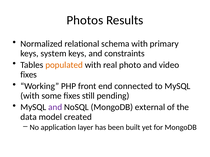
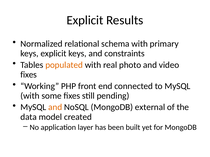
Photos: Photos -> Explicit (85, 20)
keys system: system -> explicit (54, 54)
and colour: purple -> orange (55, 108)
